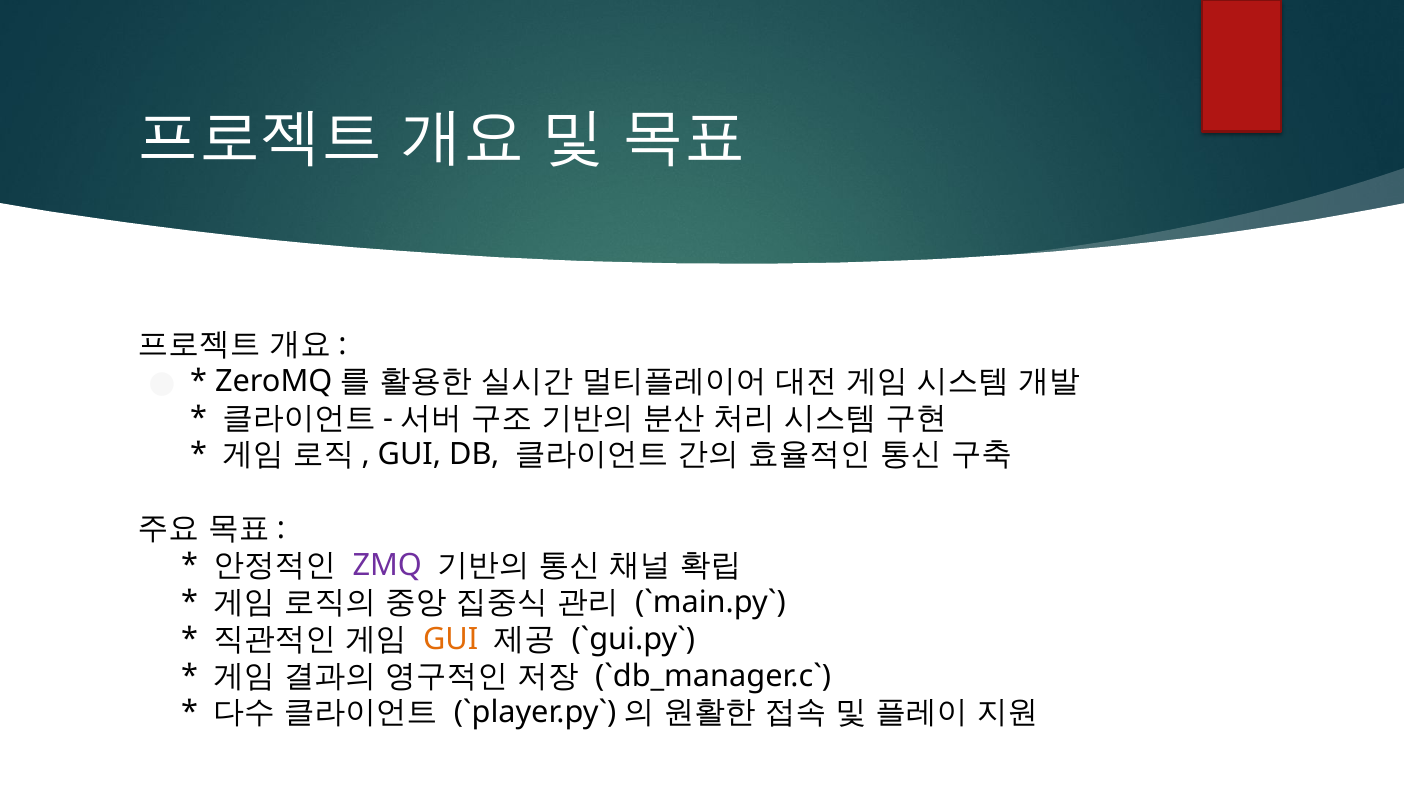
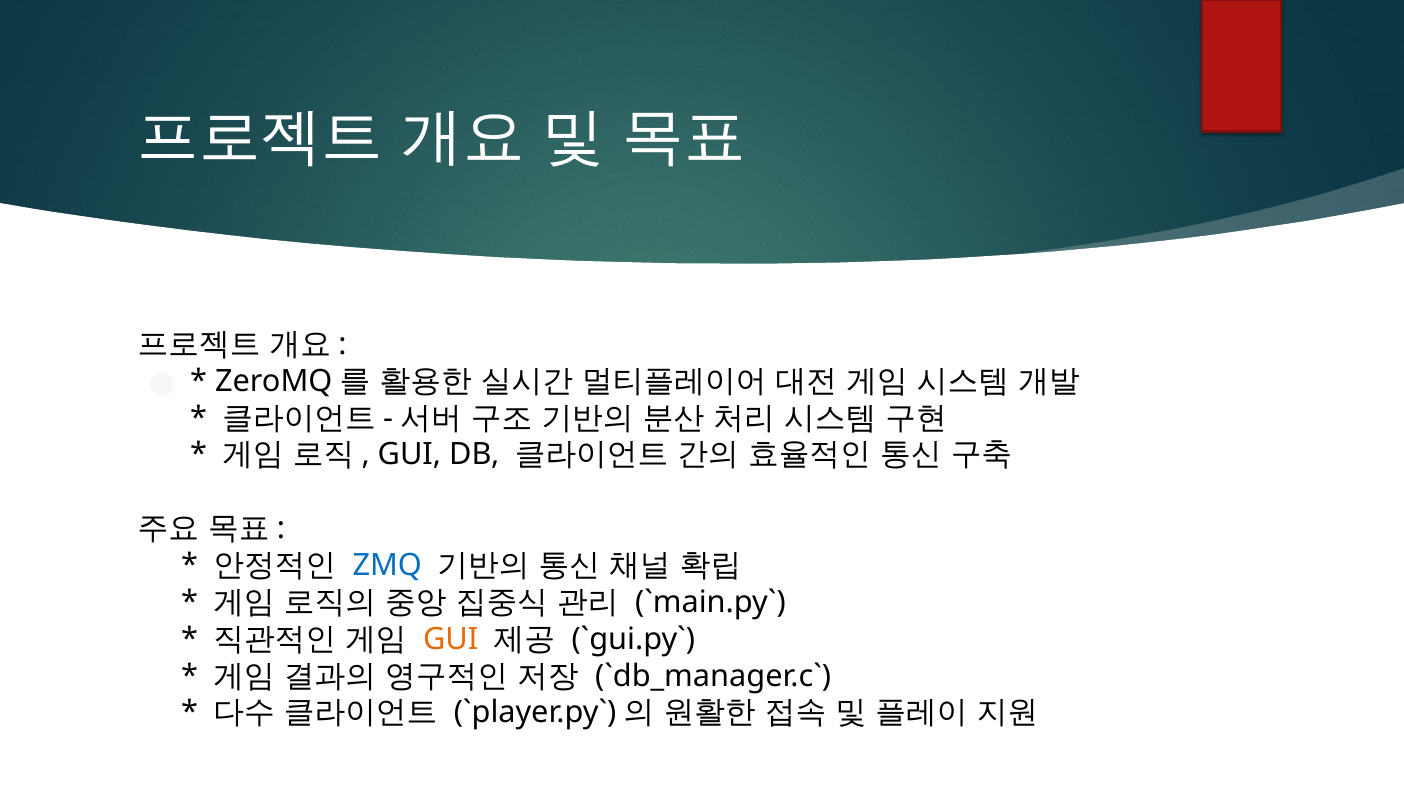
ZMQ colour: purple -> blue (387, 565)
